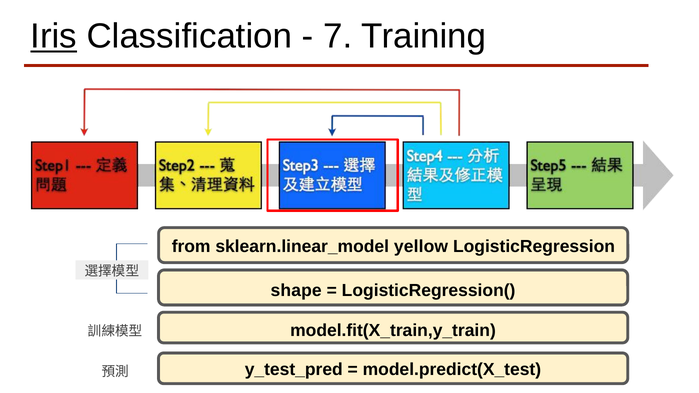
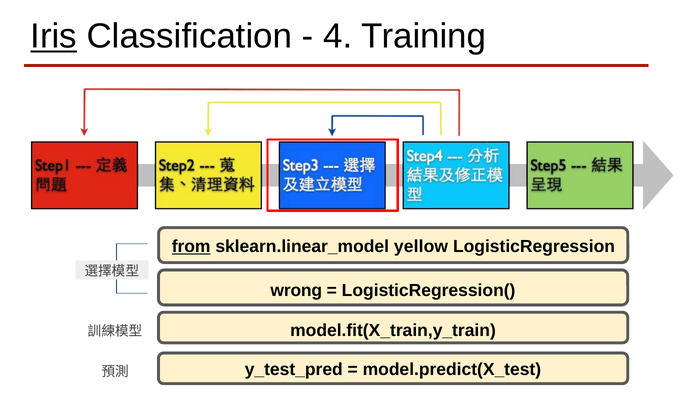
7: 7 -> 4 (338, 36)
from underline: none -> present (191, 246)
shape: shape -> wrong (296, 290)
